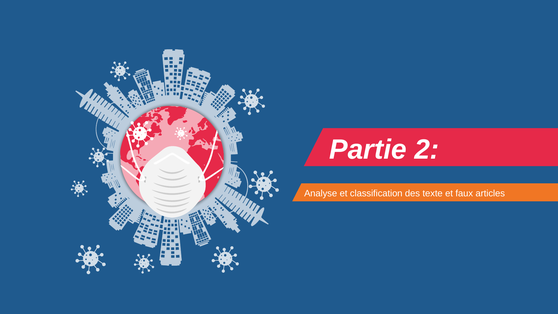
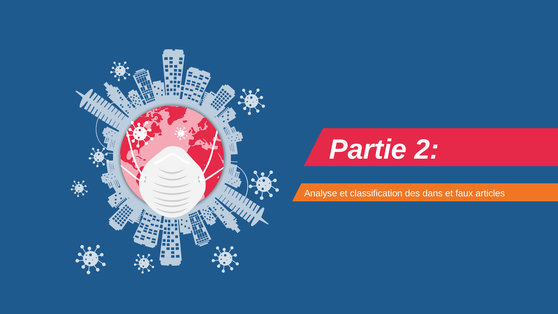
texte: texte -> dans (433, 193)
